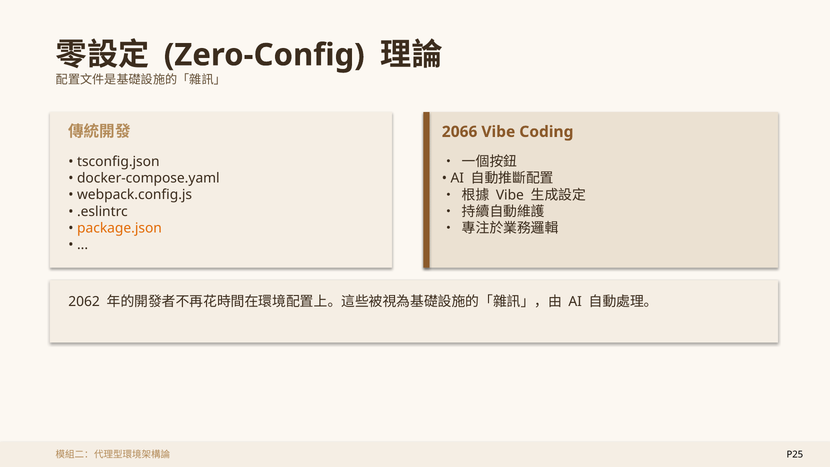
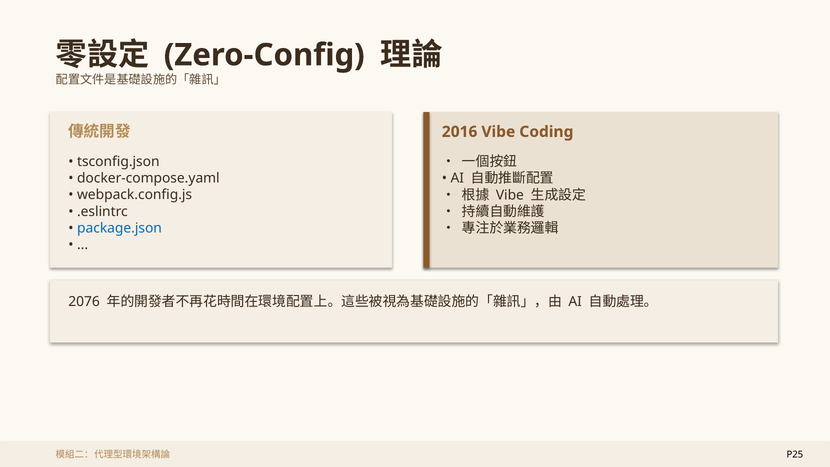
2066: 2066 -> 2016 (460, 132)
package.json colour: orange -> blue (119, 228)
2062: 2062 -> 2076 (84, 302)
